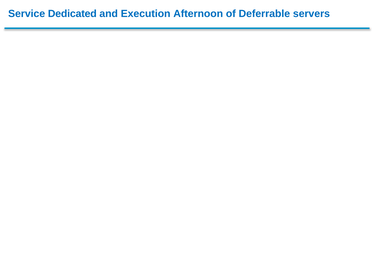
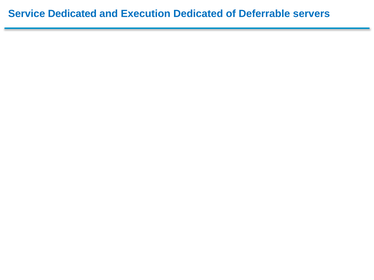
Execution Afternoon: Afternoon -> Dedicated (198, 14)
